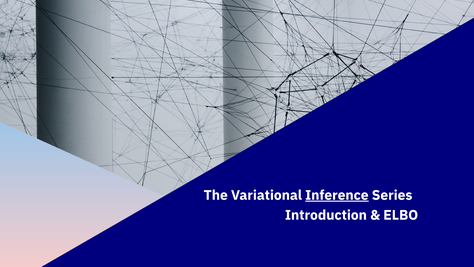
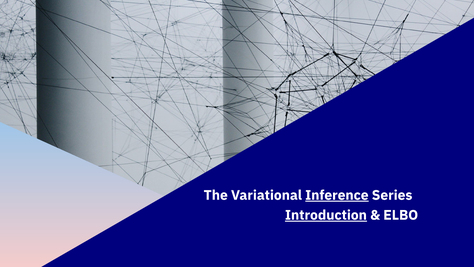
Introduction underline: none -> present (326, 215)
